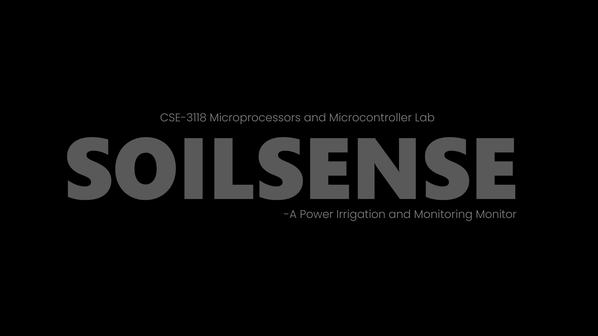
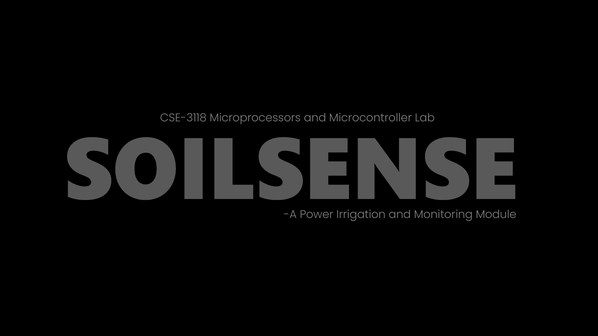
Monitor: Monitor -> Module (496, 215)
